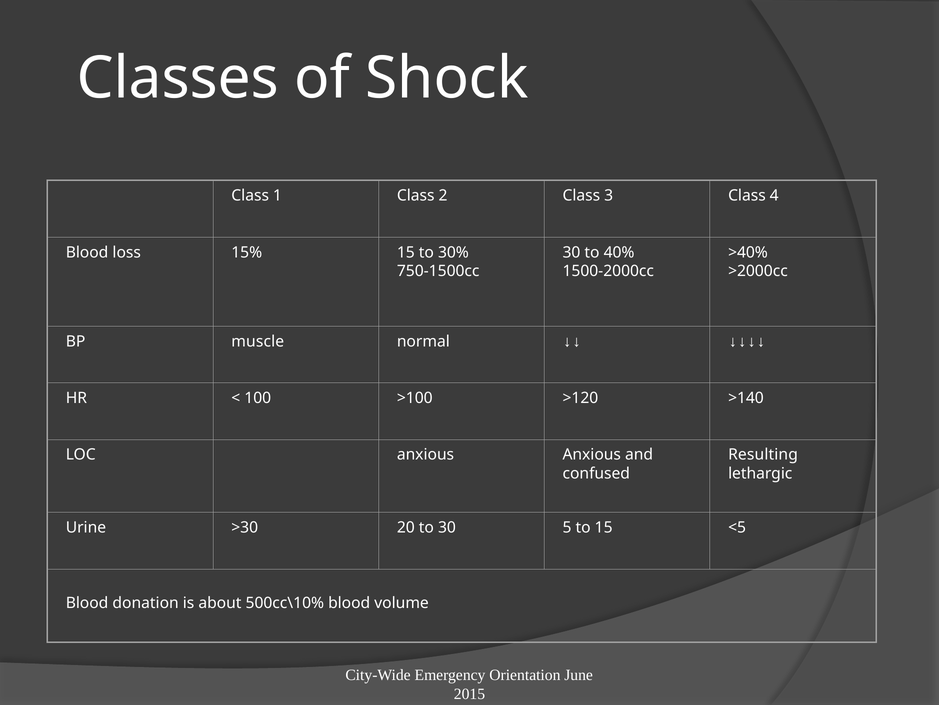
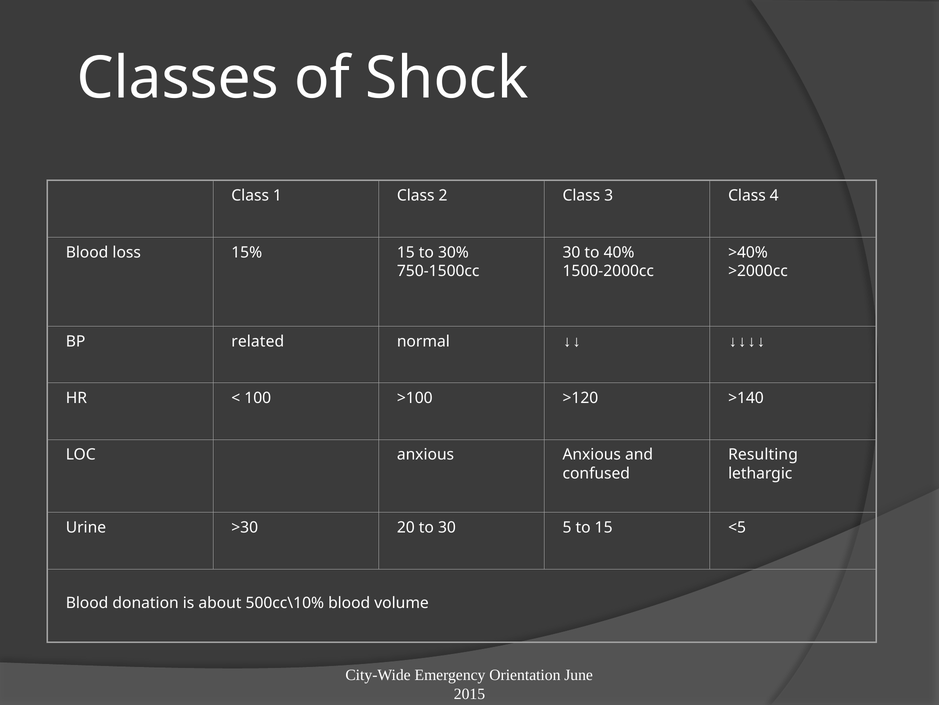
muscle: muscle -> related (258, 341)
